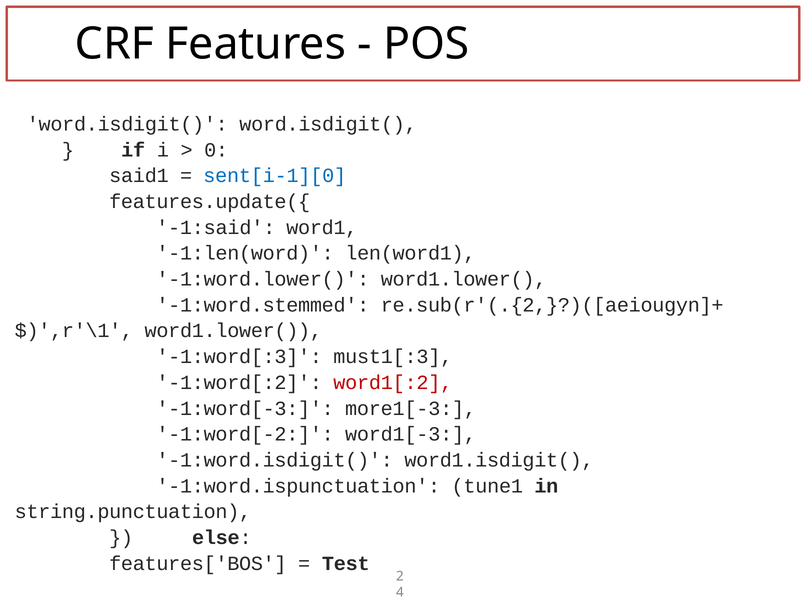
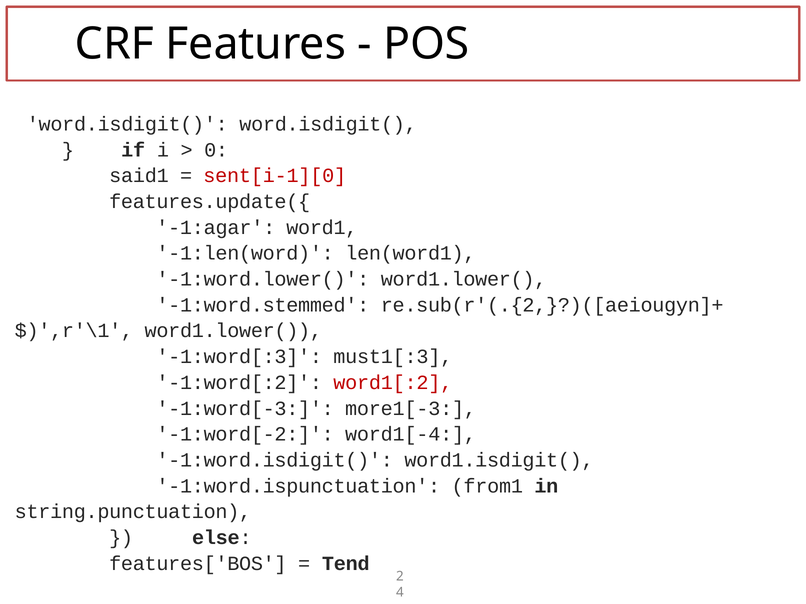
sent[i-1][0 colour: blue -> red (275, 176)
-1:said: -1:said -> -1:agar (216, 228)
word1[-3: word1[-3 -> word1[-4 (411, 435)
tune1: tune1 -> from1 (487, 486)
Test: Test -> Tend (346, 564)
